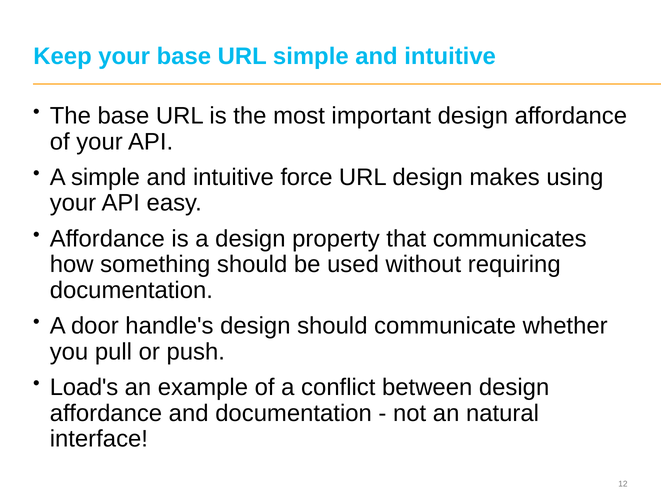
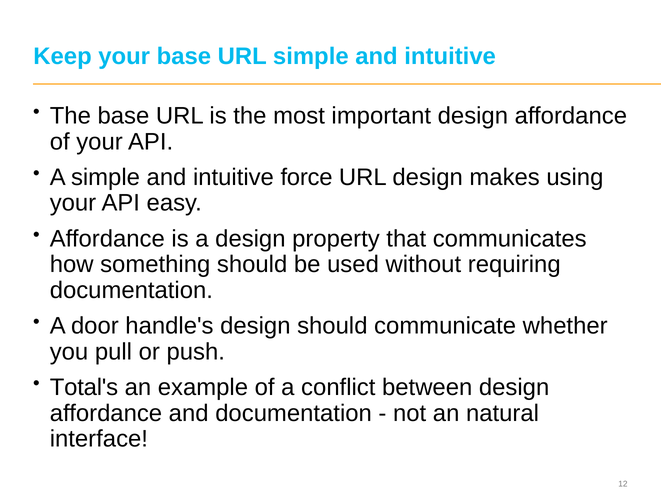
Load's: Load's -> Total's (84, 387)
